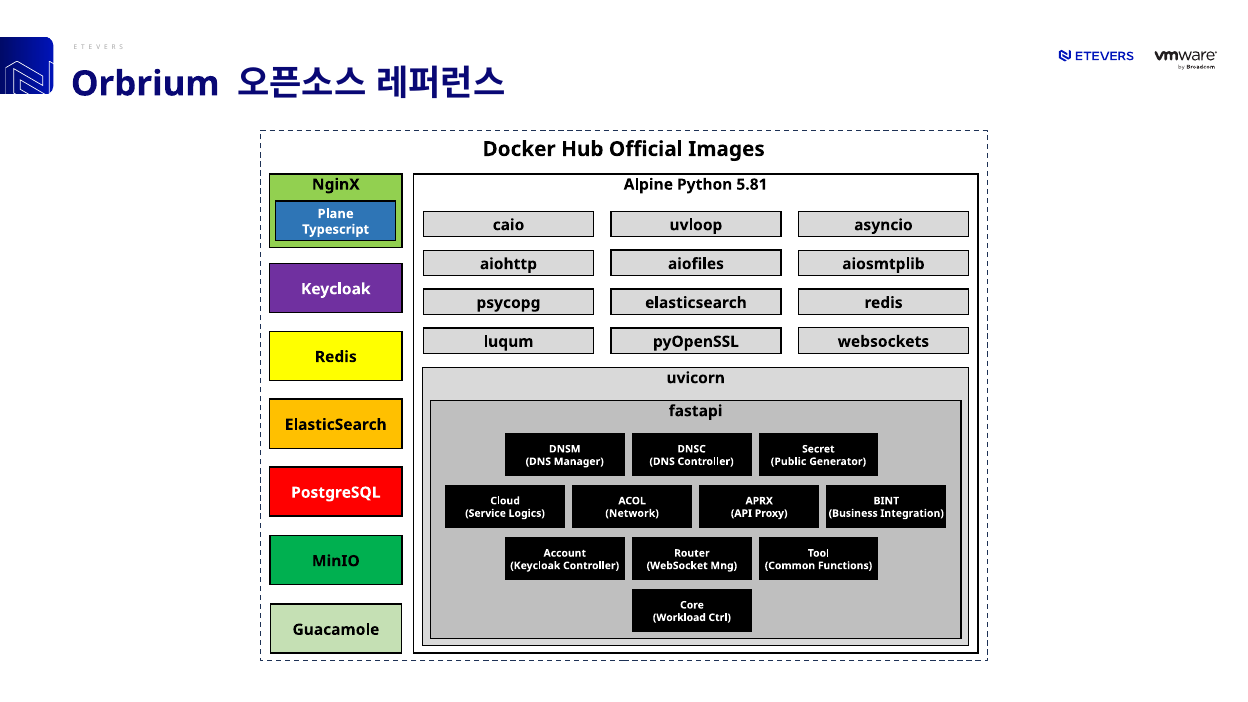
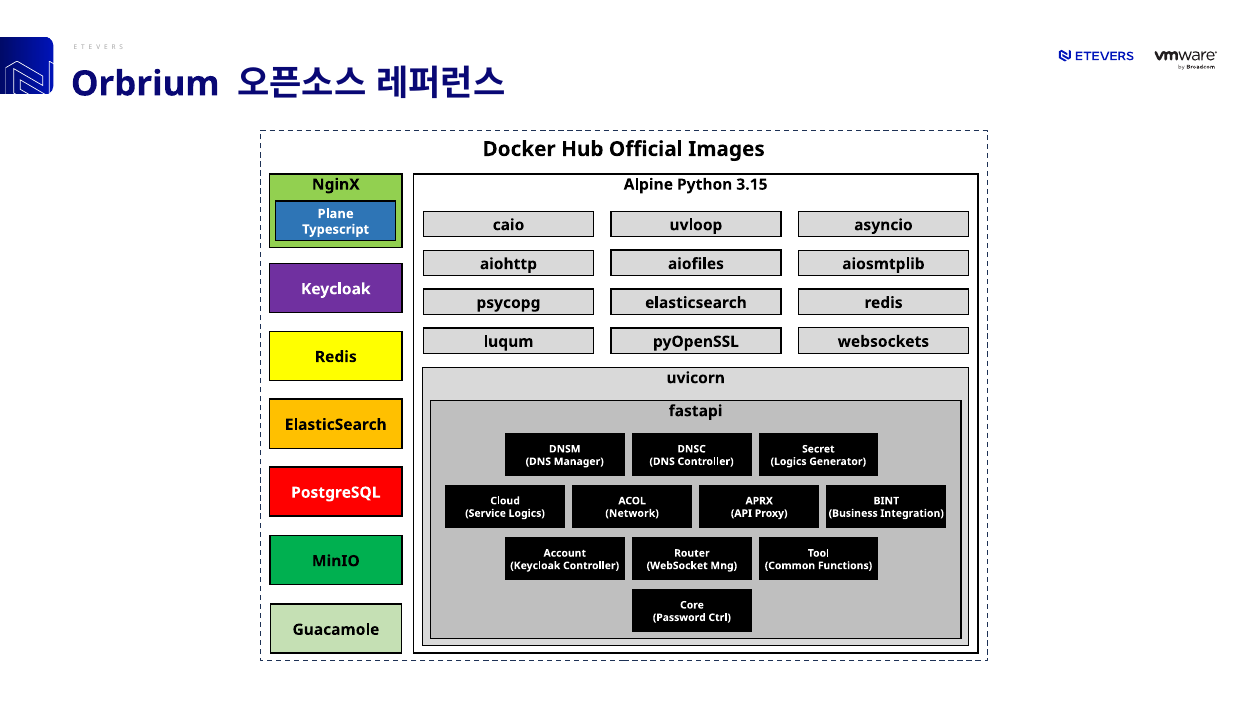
5.81: 5.81 -> 3.15 (752, 185)
Public: Public -> Logics (789, 462)
Workload: Workload -> Password (679, 618)
